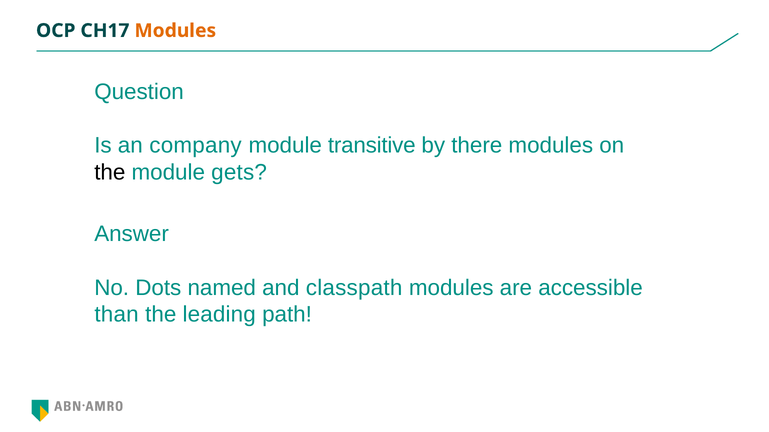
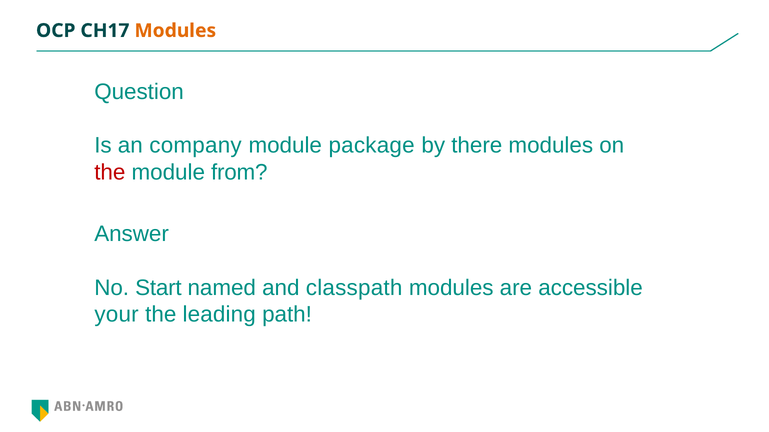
transitive: transitive -> package (372, 146)
the colour: black -> red (110, 173)
gets: gets -> from (239, 173)
Dots: Dots -> Start (158, 288)
than: than -> your (117, 315)
